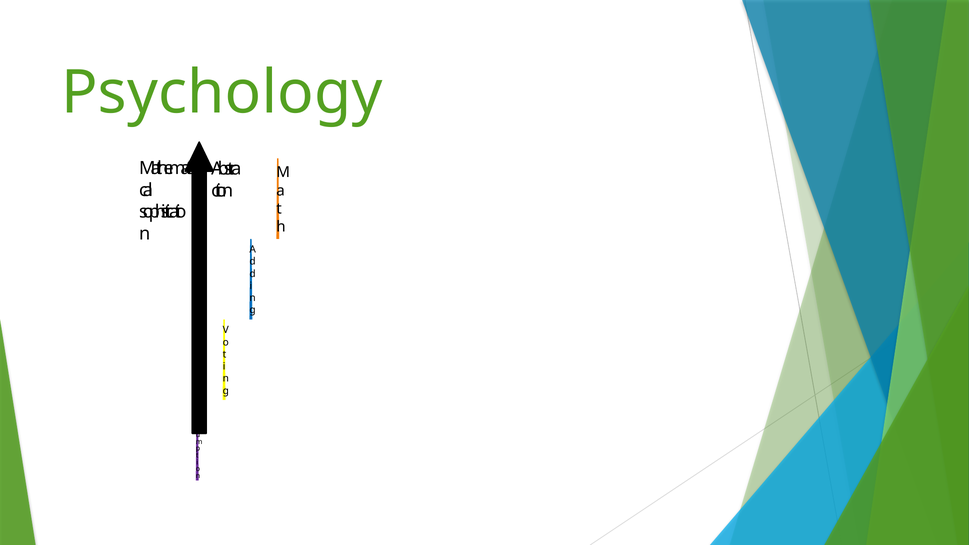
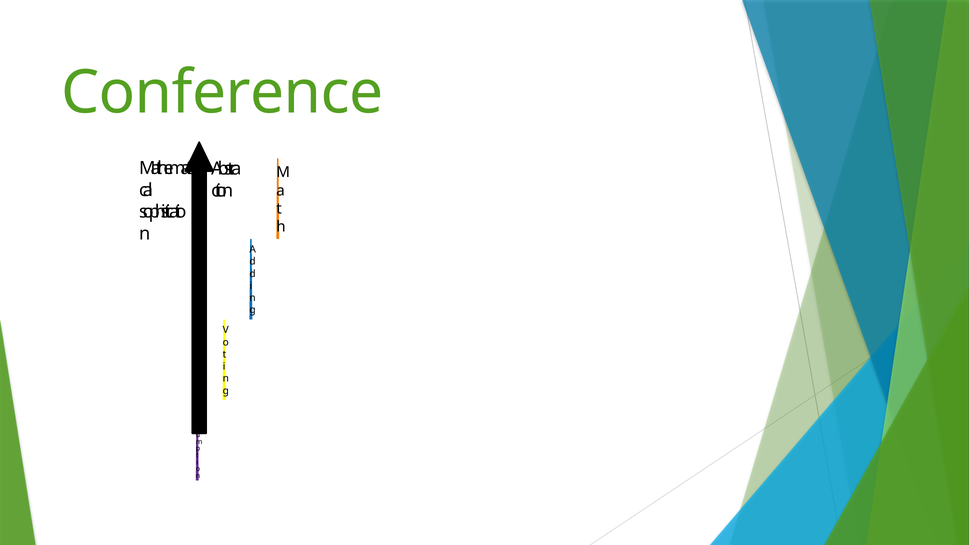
Psychology: Psychology -> Conference (222, 93)
